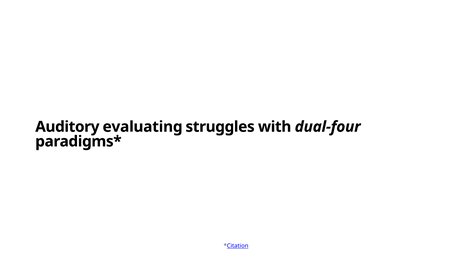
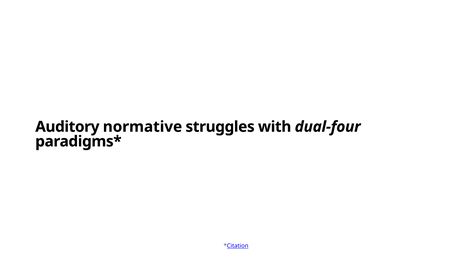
evaluating: evaluating -> normative (142, 127)
